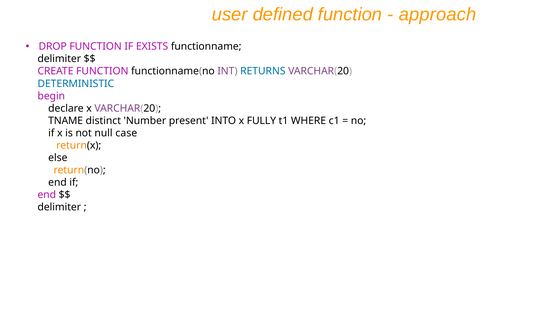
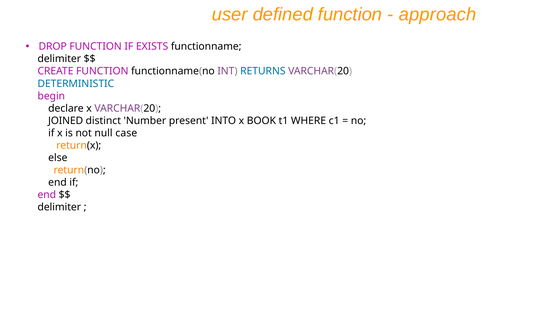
TNAME: TNAME -> JOINED (66, 121)
FULLY: FULLY -> BOOK (261, 121)
